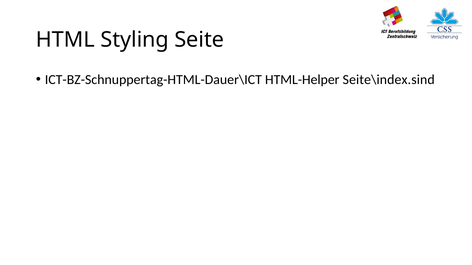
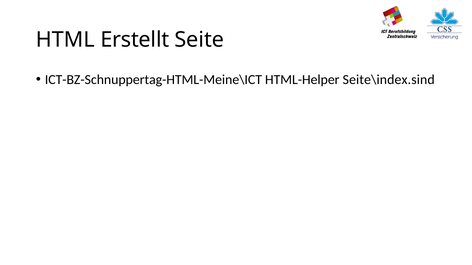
Styling: Styling -> Erstellt (135, 40)
ICT-BZ-Schnuppertag-HTML-Dauer\ICT: ICT-BZ-Schnuppertag-HTML-Dauer\ICT -> ICT-BZ-Schnuppertag-HTML-Meine\ICT (153, 80)
